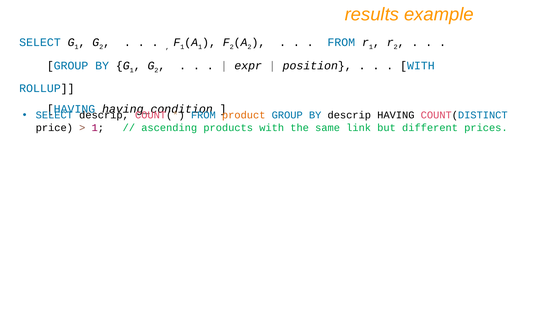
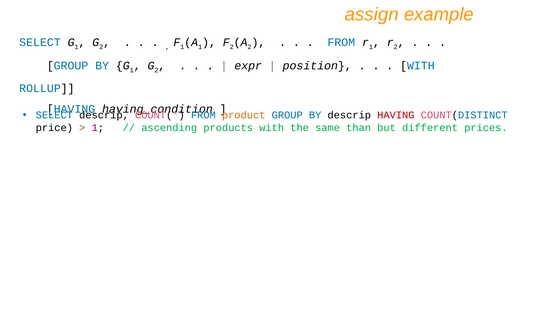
results: results -> assign (372, 14)
HAVING colour: black -> red (396, 115)
link: link -> than (359, 128)
